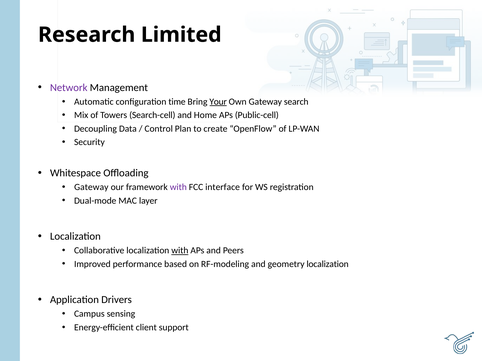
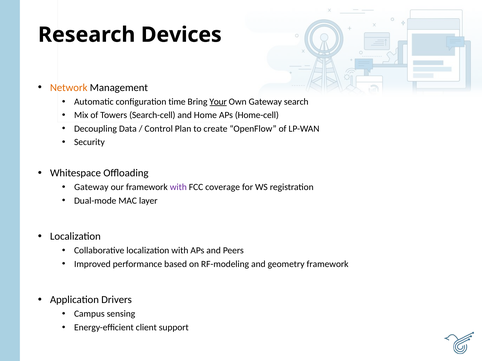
Limited: Limited -> Devices (181, 35)
Network colour: purple -> orange (69, 88)
Public-cell: Public-cell -> Home-cell (257, 115)
interface: interface -> coverage (223, 187)
with underline: present -> none (180, 251)
geometry localization: localization -> framework (328, 264)
